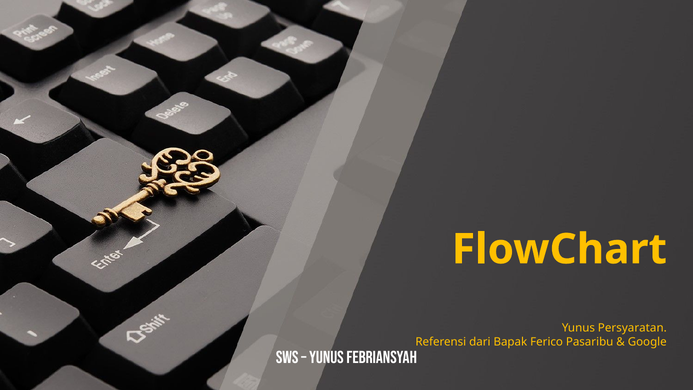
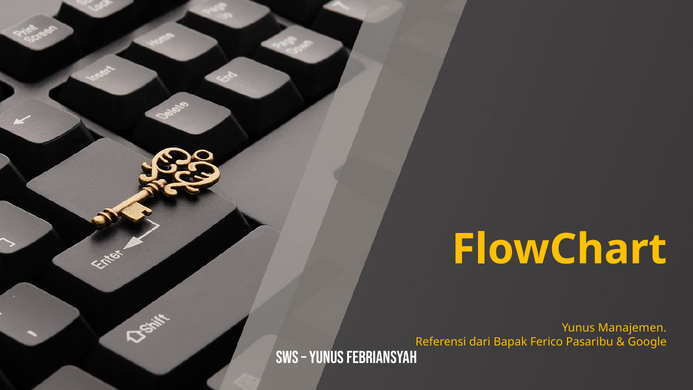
Persyaratan: Persyaratan -> Manajemen (632, 328)
